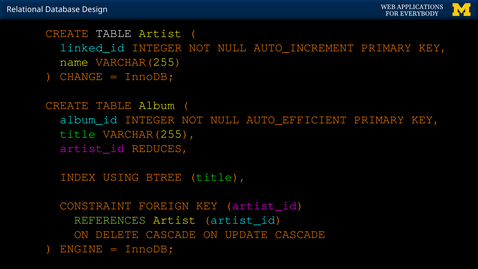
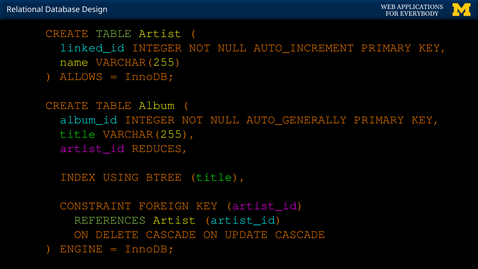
TABLE colour: white -> light green (114, 33)
CHANGE: CHANGE -> ALLOWS (81, 76)
AUTO_EFFICIENT: AUTO_EFFICIENT -> AUTO_GENERALLY (297, 119)
